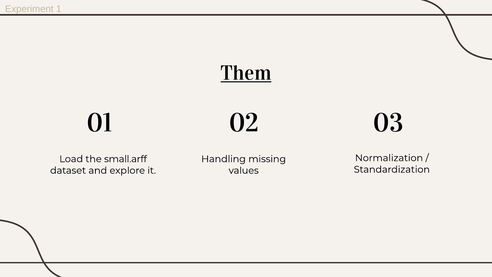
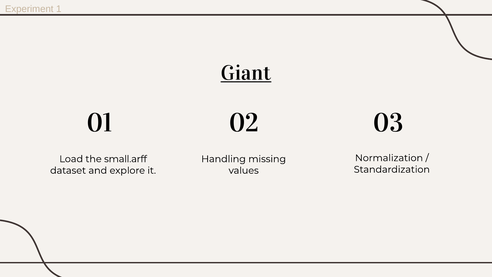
Them: Them -> Giant (246, 73)
